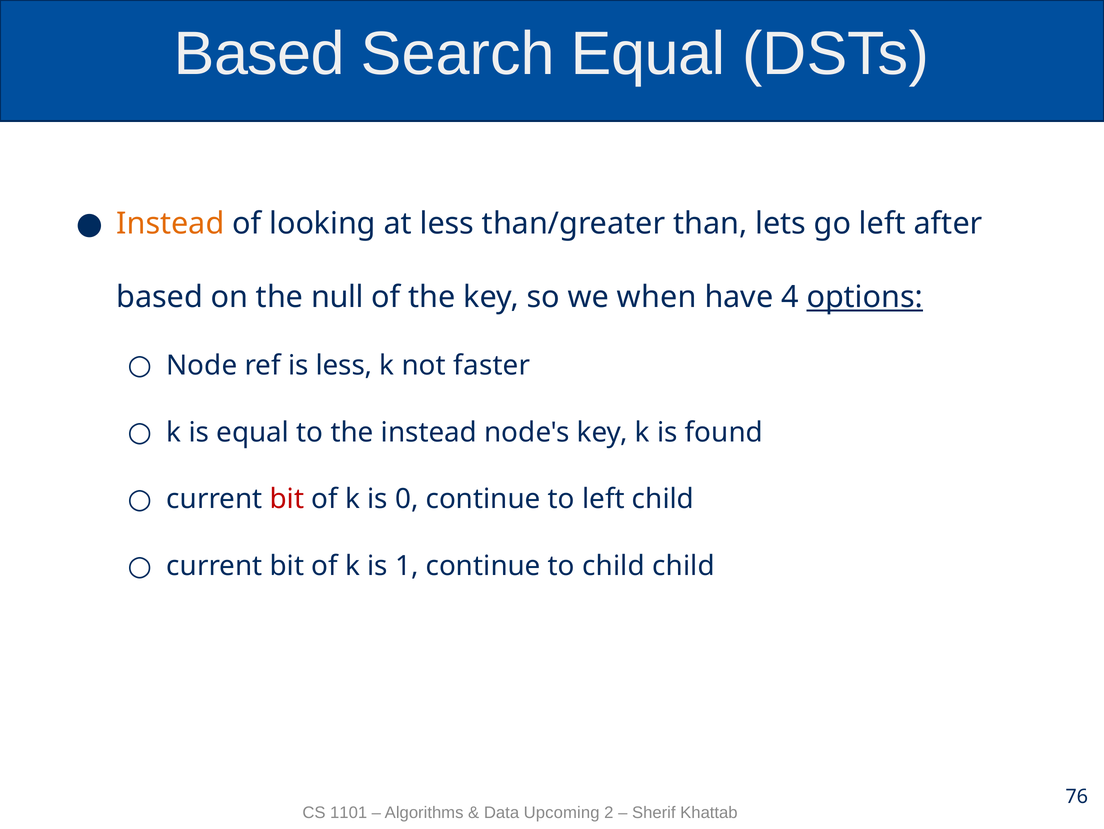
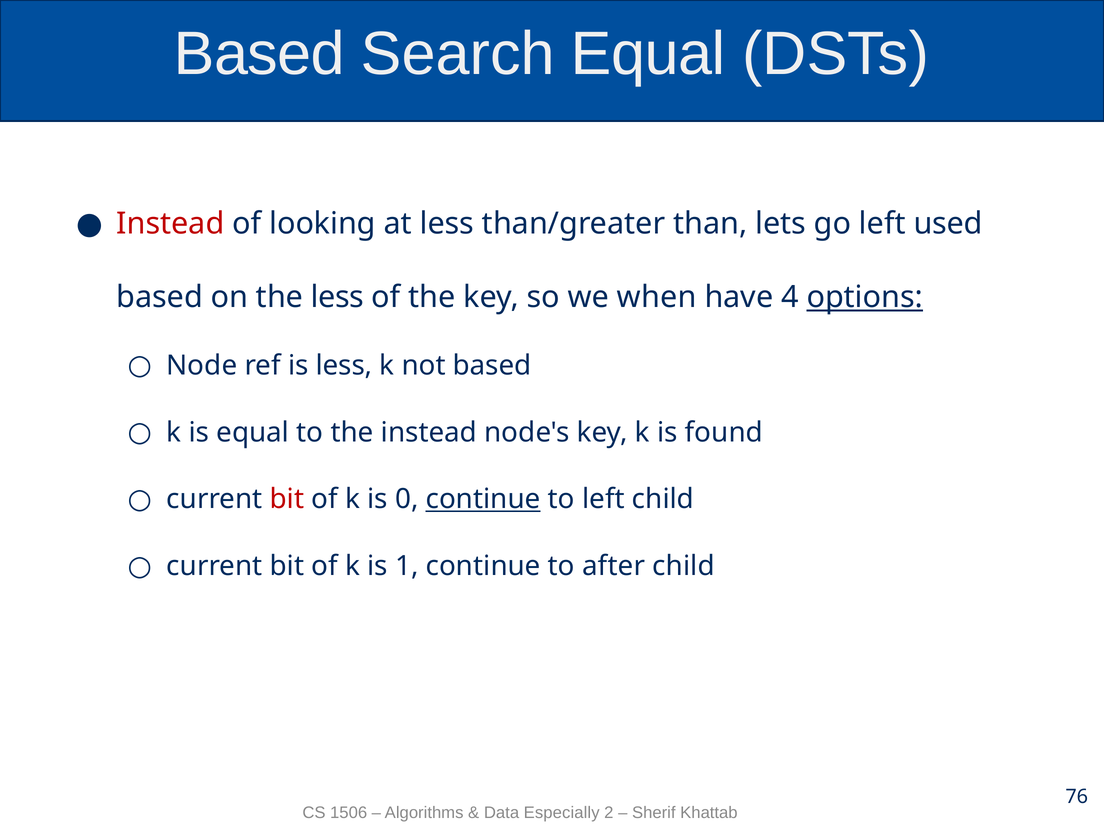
Instead colour: orange -> red (170, 224)
after: after -> used (948, 224)
the null: null -> less (337, 297)
not faster: faster -> based (492, 365)
continue underline: none -> present (483, 499)
to child: child -> after (614, 566)
1101: 1101 -> 1506 (349, 812)
Upcoming: Upcoming -> Especially (562, 812)
